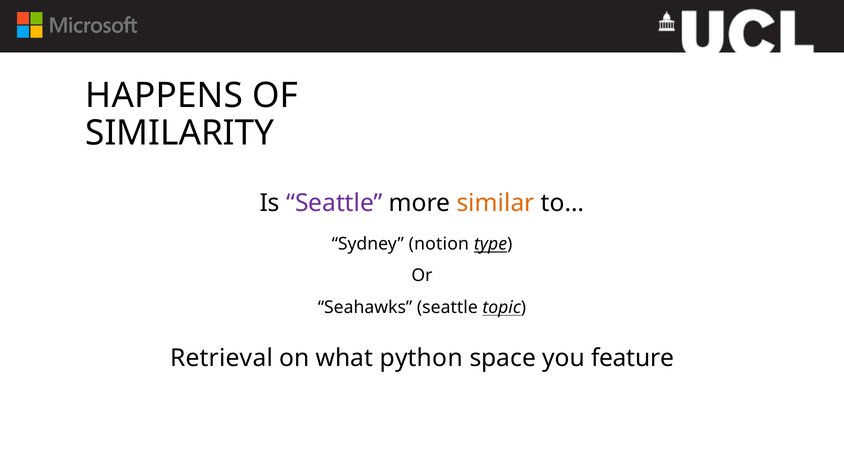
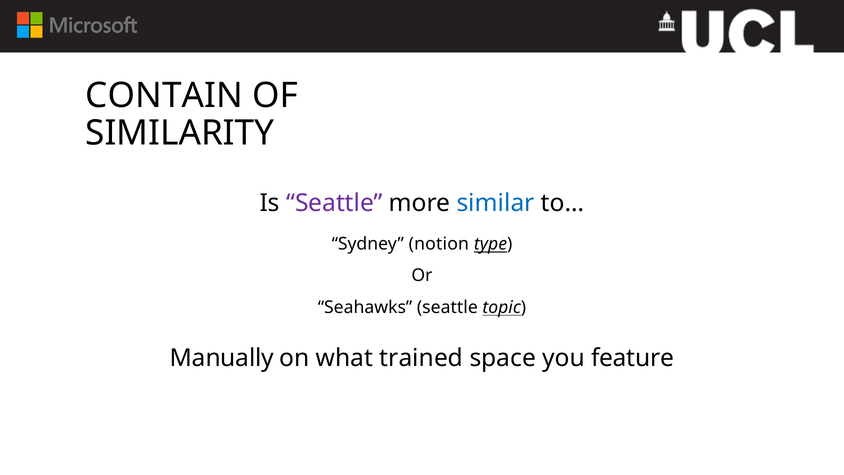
HAPPENS: HAPPENS -> CONTAIN (164, 95)
similar colour: orange -> blue (496, 203)
Retrieval: Retrieval -> Manually (222, 358)
python: python -> trained (421, 358)
